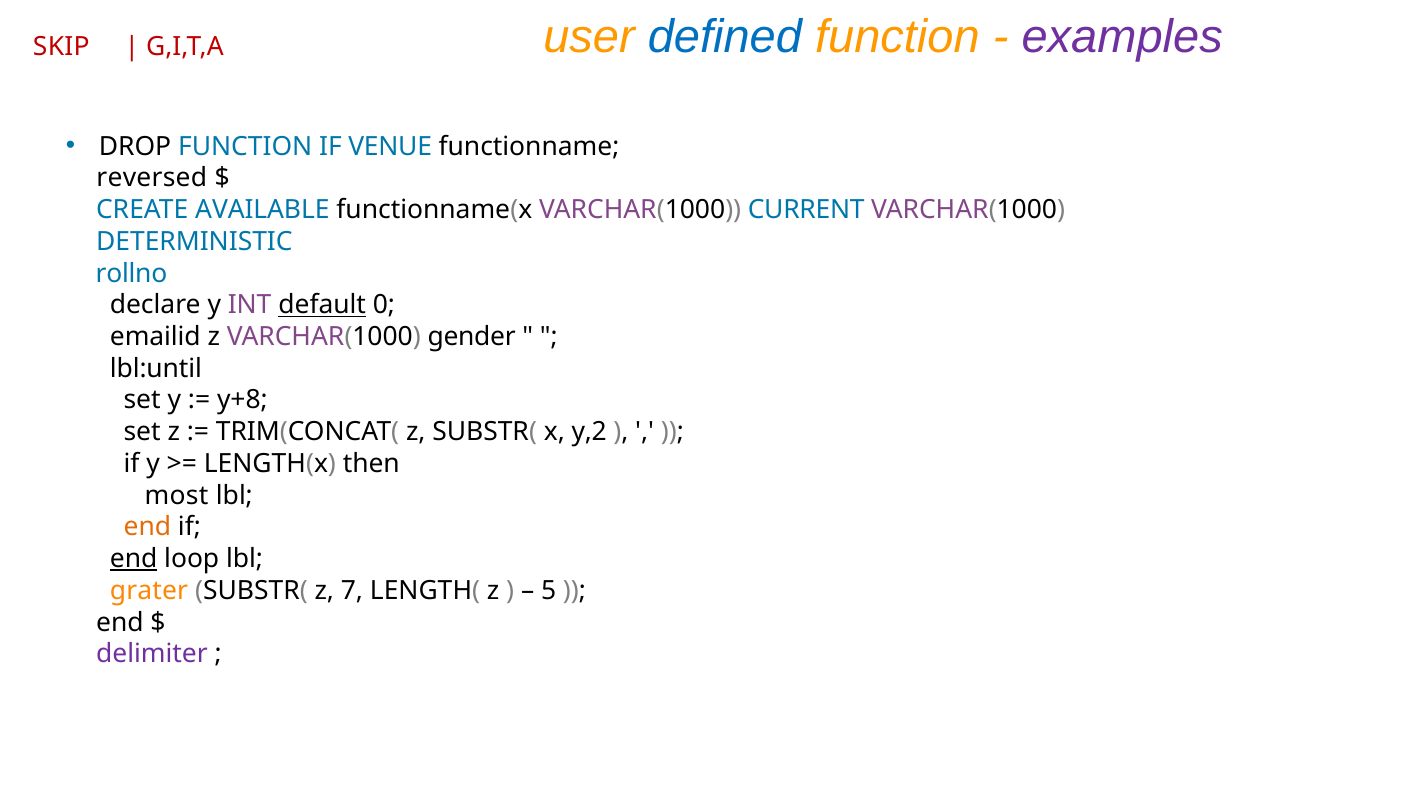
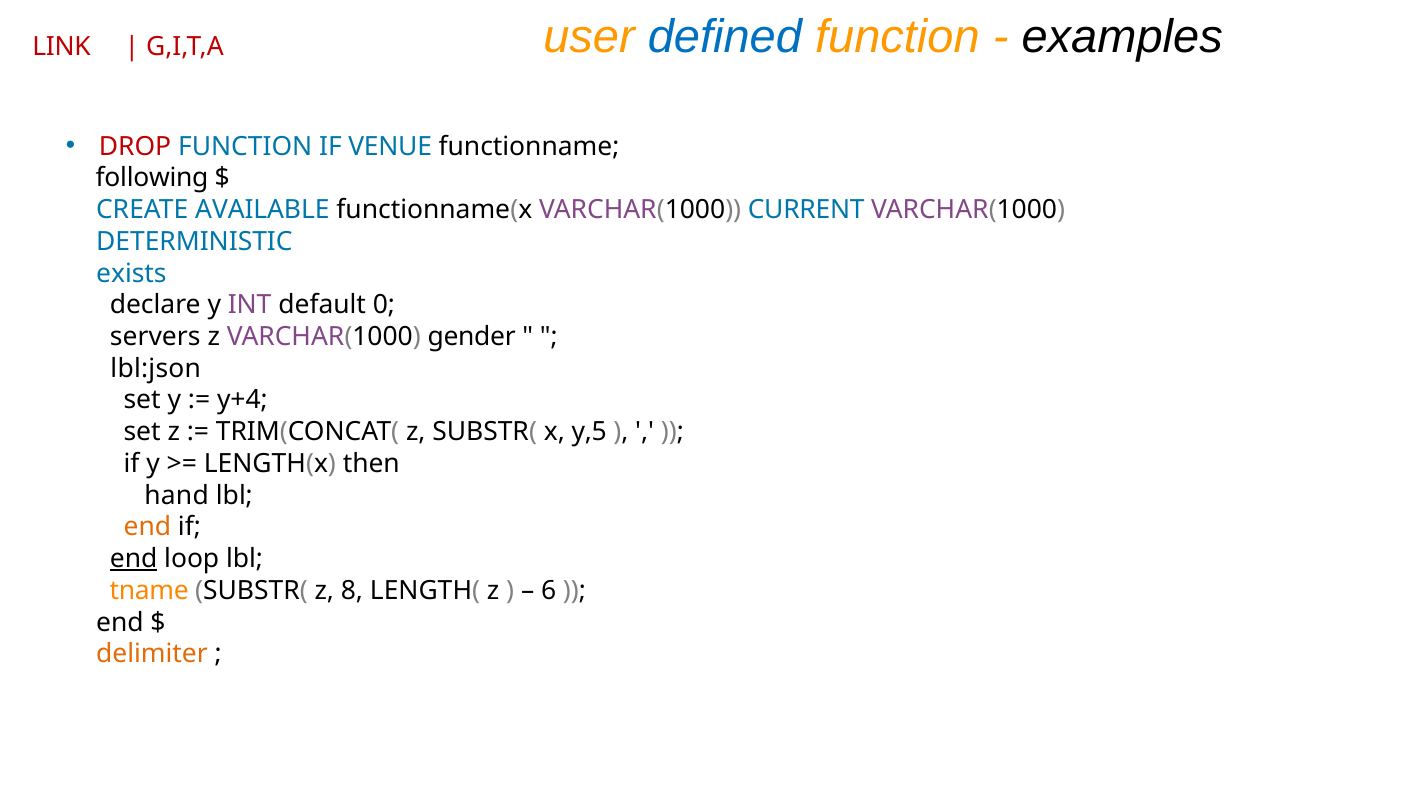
examples colour: purple -> black (1122, 37)
SKIP: SKIP -> LINK (62, 47)
DROP colour: black -> red (135, 147)
reversed: reversed -> following (152, 178)
rollno: rollno -> exists (131, 273)
default underline: present -> none (322, 305)
emailid: emailid -> servers (155, 337)
lbl:until: lbl:until -> lbl:json (156, 369)
y+8: y+8 -> y+4 (242, 400)
y,2: y,2 -> y,5 (589, 432)
most: most -> hand (177, 495)
grater: grater -> tname (149, 591)
7: 7 -> 8 (352, 591)
5: 5 -> 6 (549, 591)
delimiter colour: purple -> orange (152, 654)
